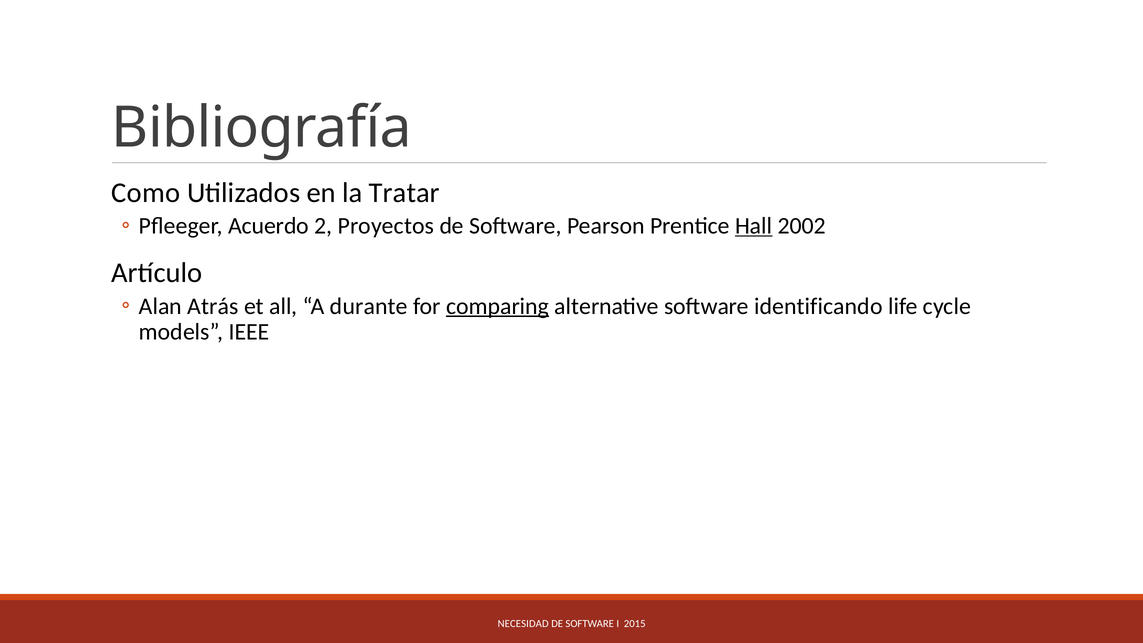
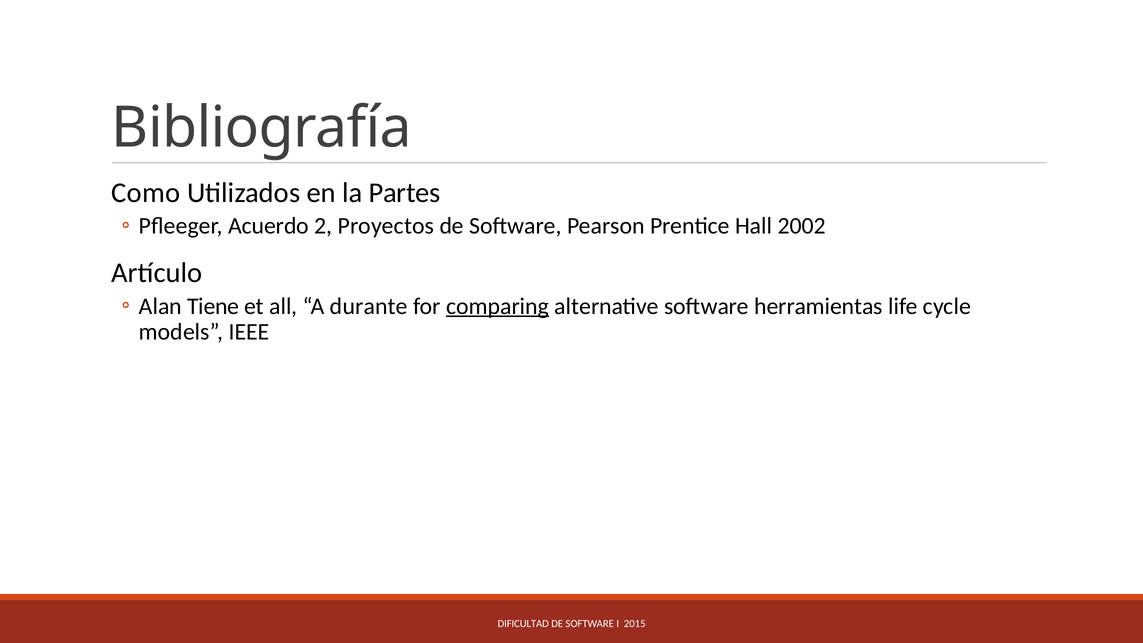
Tratar: Tratar -> Partes (405, 193)
Hall underline: present -> none (754, 226)
Atrás: Atrás -> Tiene (213, 306)
identificando: identificando -> herramientas (819, 306)
NECESIDAD: NECESIDAD -> DIFICULTAD (523, 623)
